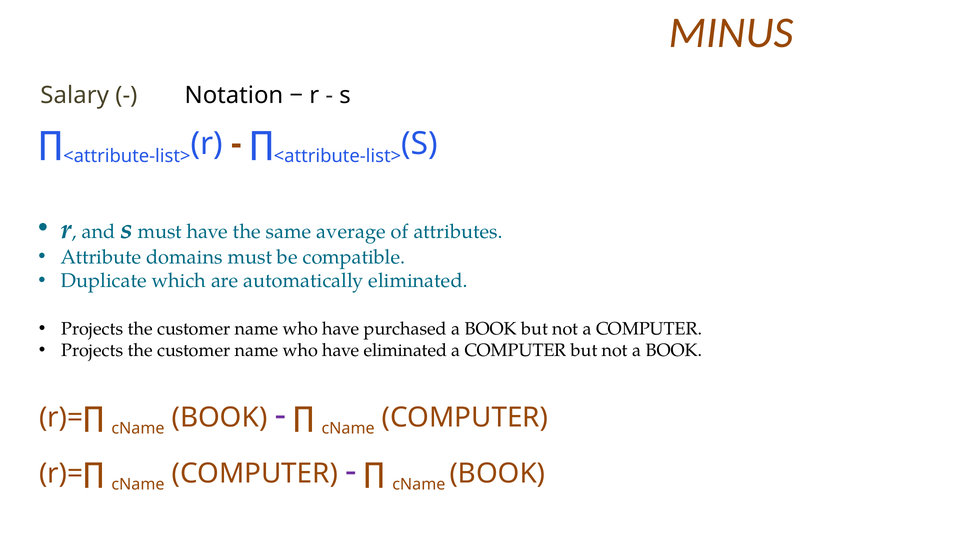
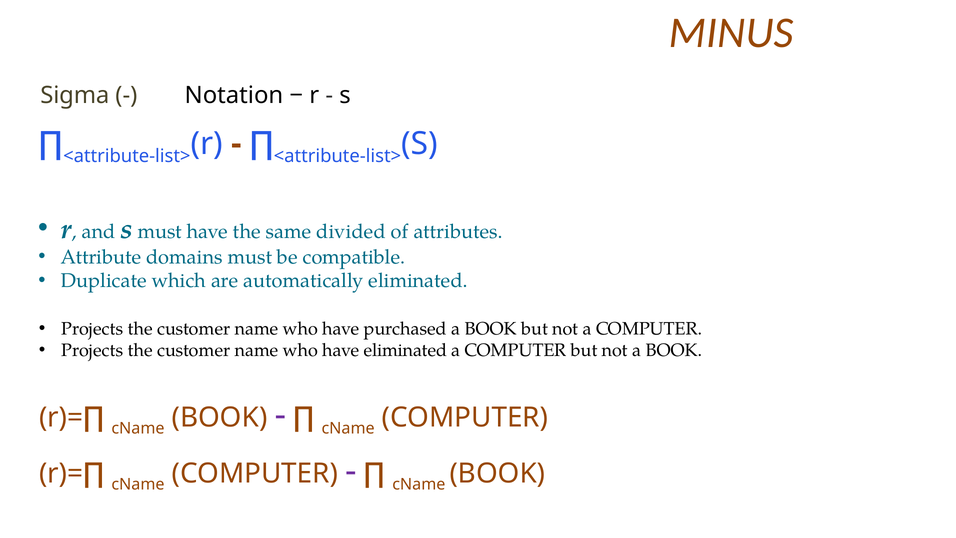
Salary: Salary -> Sigma (75, 95)
average: average -> divided (351, 231)
